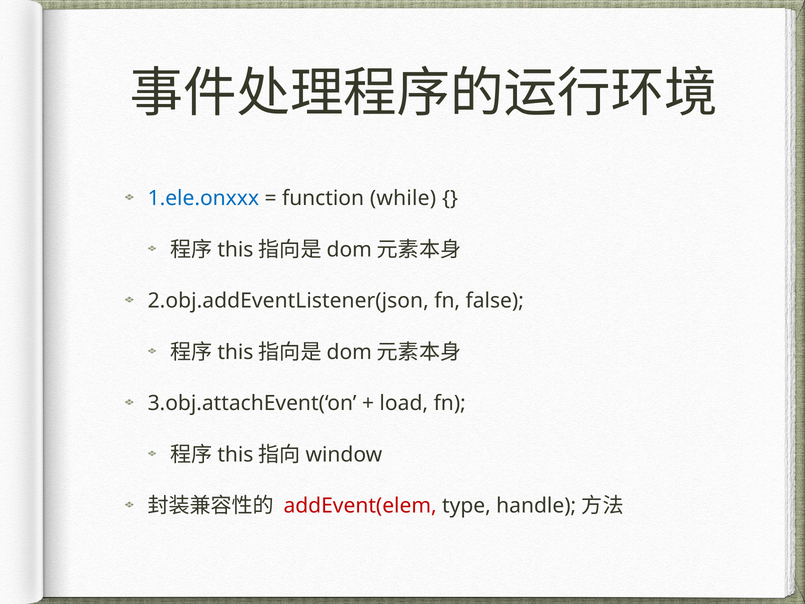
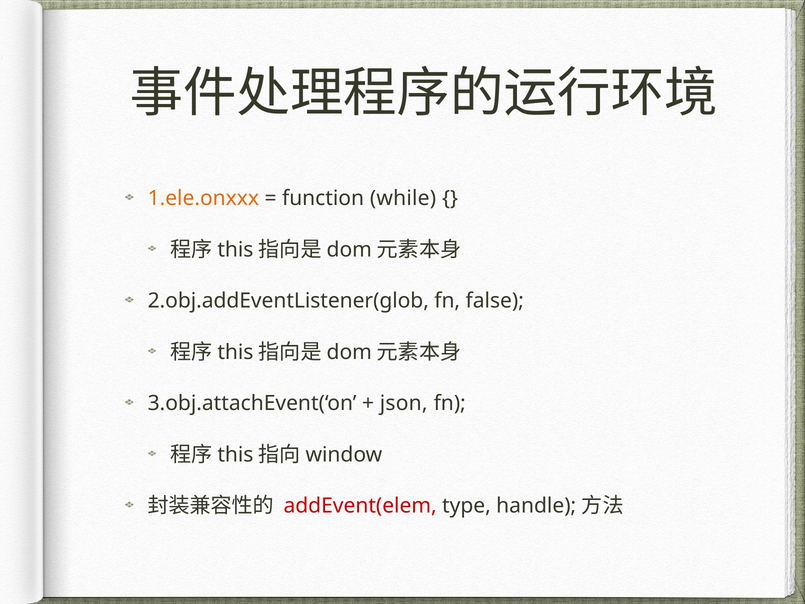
1.ele.onxxx colour: blue -> orange (203, 198)
2.obj.addEventListener(json: 2.obj.addEventListener(json -> 2.obj.addEventListener(glob (288, 301)
load: load -> json (404, 403)
